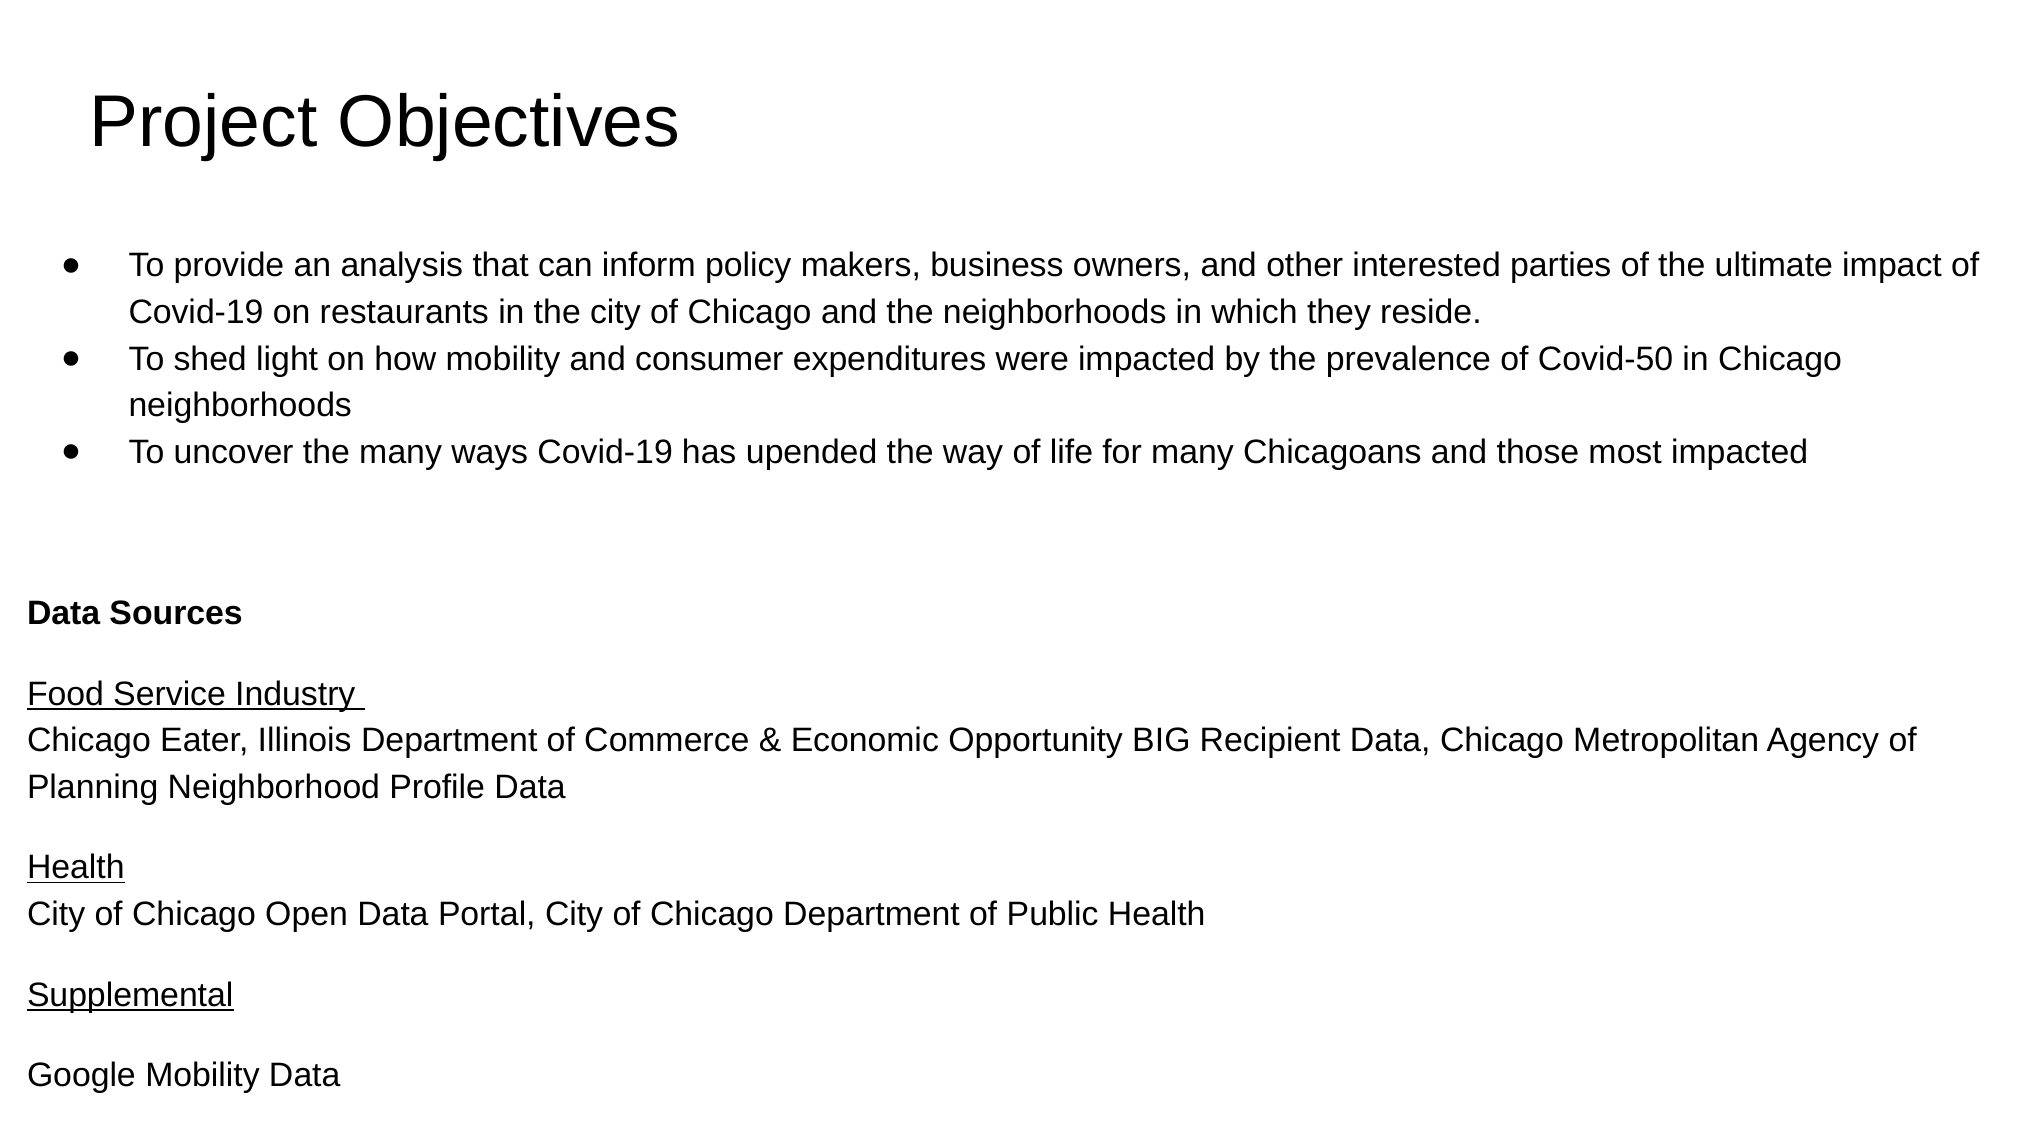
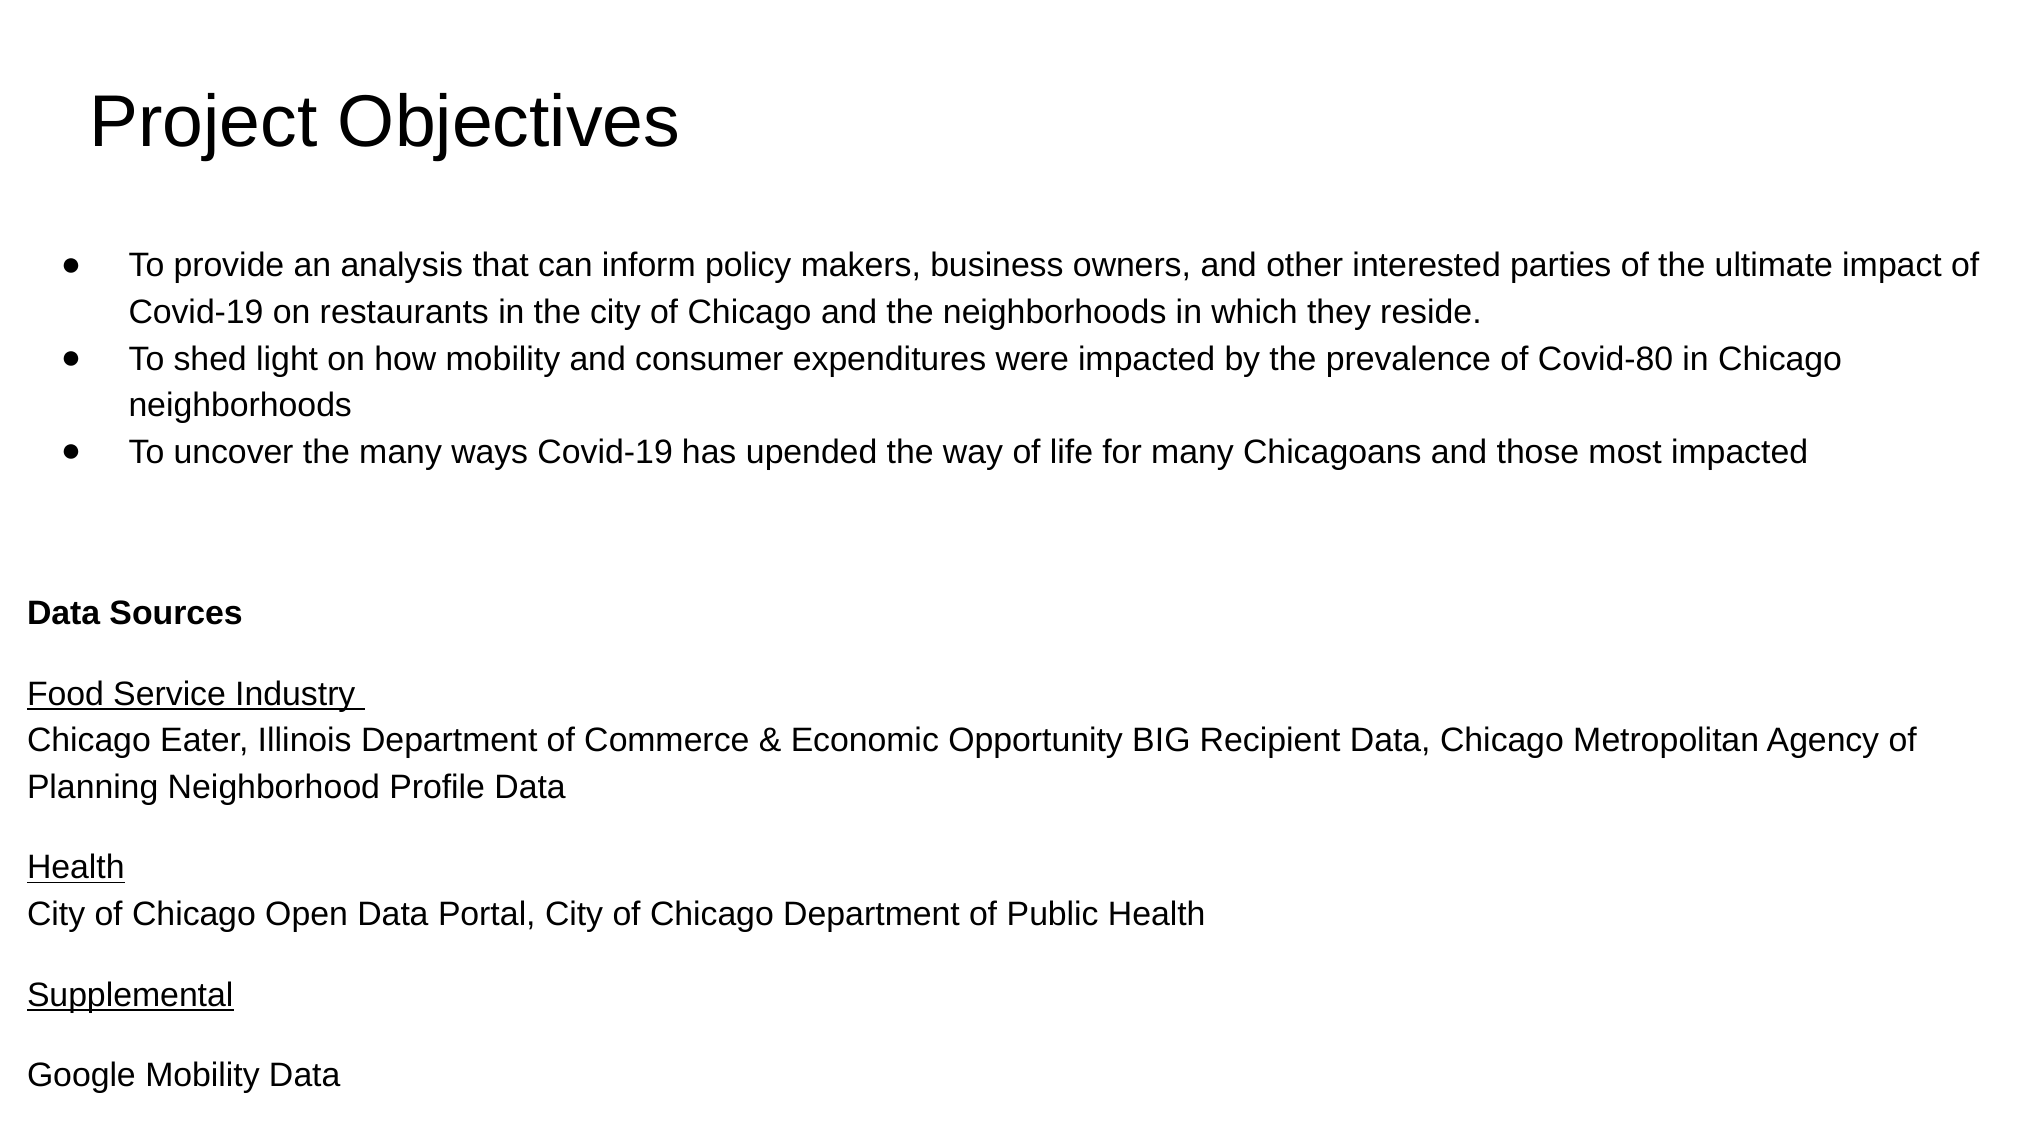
Covid-50: Covid-50 -> Covid-80 (1606, 359)
